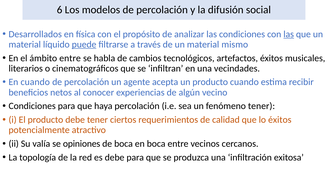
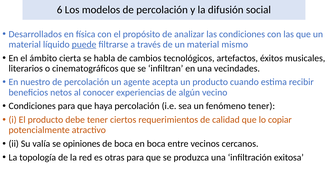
las underline: present -> none (289, 34)
ámbito entre: entre -> cierta (70, 58)
En cuando: cuando -> nuestro (35, 82)
lo éxitos: éxitos -> copiar (280, 120)
es debe: debe -> otras (115, 158)
